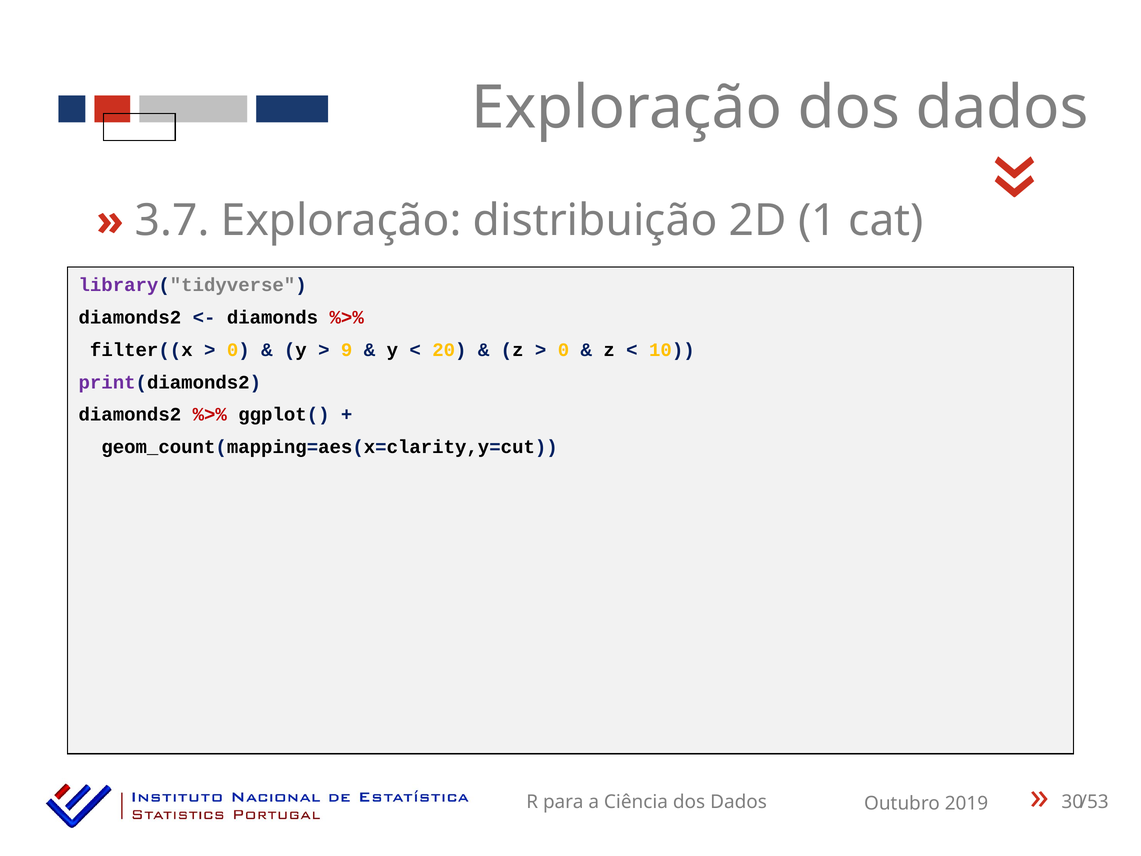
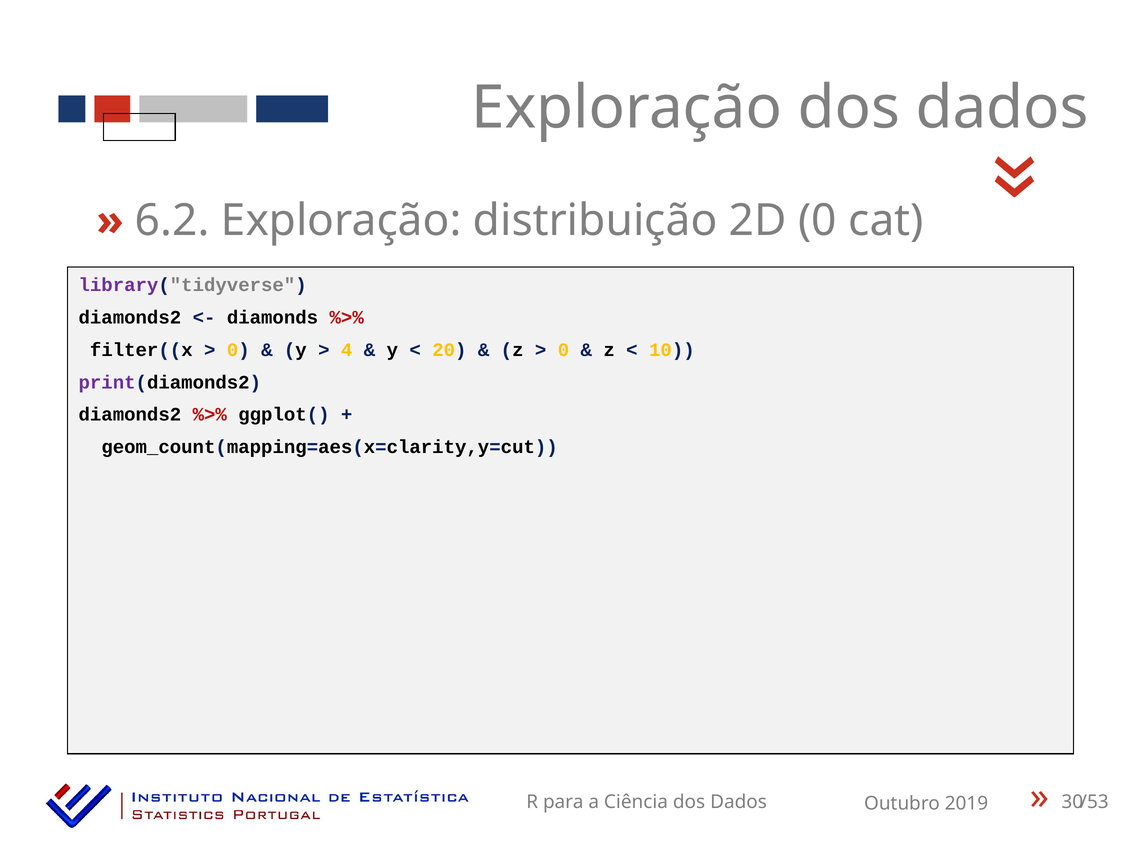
3.7: 3.7 -> 6.2 (172, 221)
2D 1: 1 -> 0 (817, 221)
9: 9 -> 4 (347, 350)
